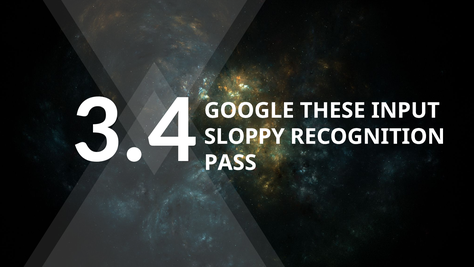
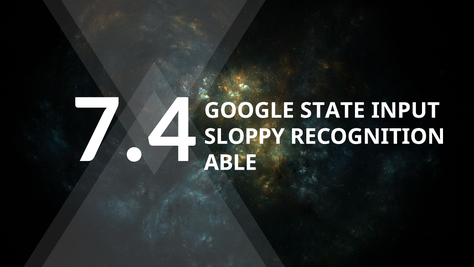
3.4: 3.4 -> 7.4 (134, 128)
THESE: THESE -> STATE (333, 110)
PASS: PASS -> ABLE (230, 163)
